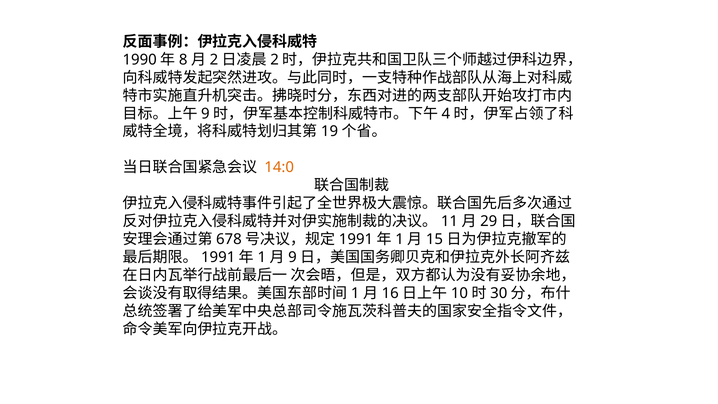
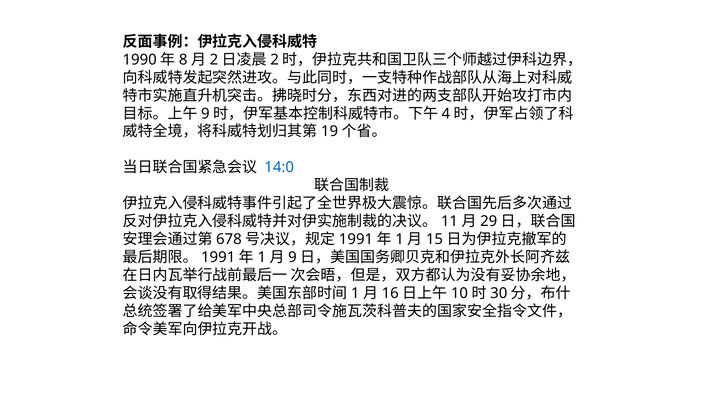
14:0 colour: orange -> blue (279, 167)
